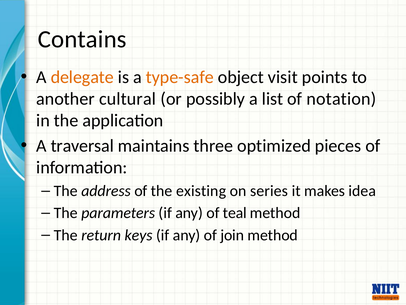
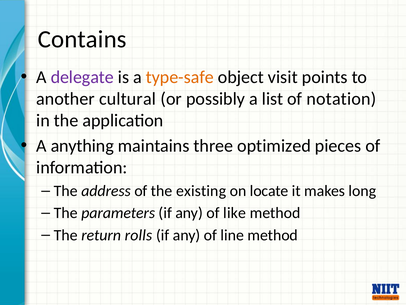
delegate colour: orange -> purple (82, 77)
traversal: traversal -> anything (82, 146)
series: series -> locate (269, 191)
idea: idea -> long (362, 191)
teal: teal -> like (235, 213)
keys: keys -> rolls (138, 235)
join: join -> line (232, 235)
